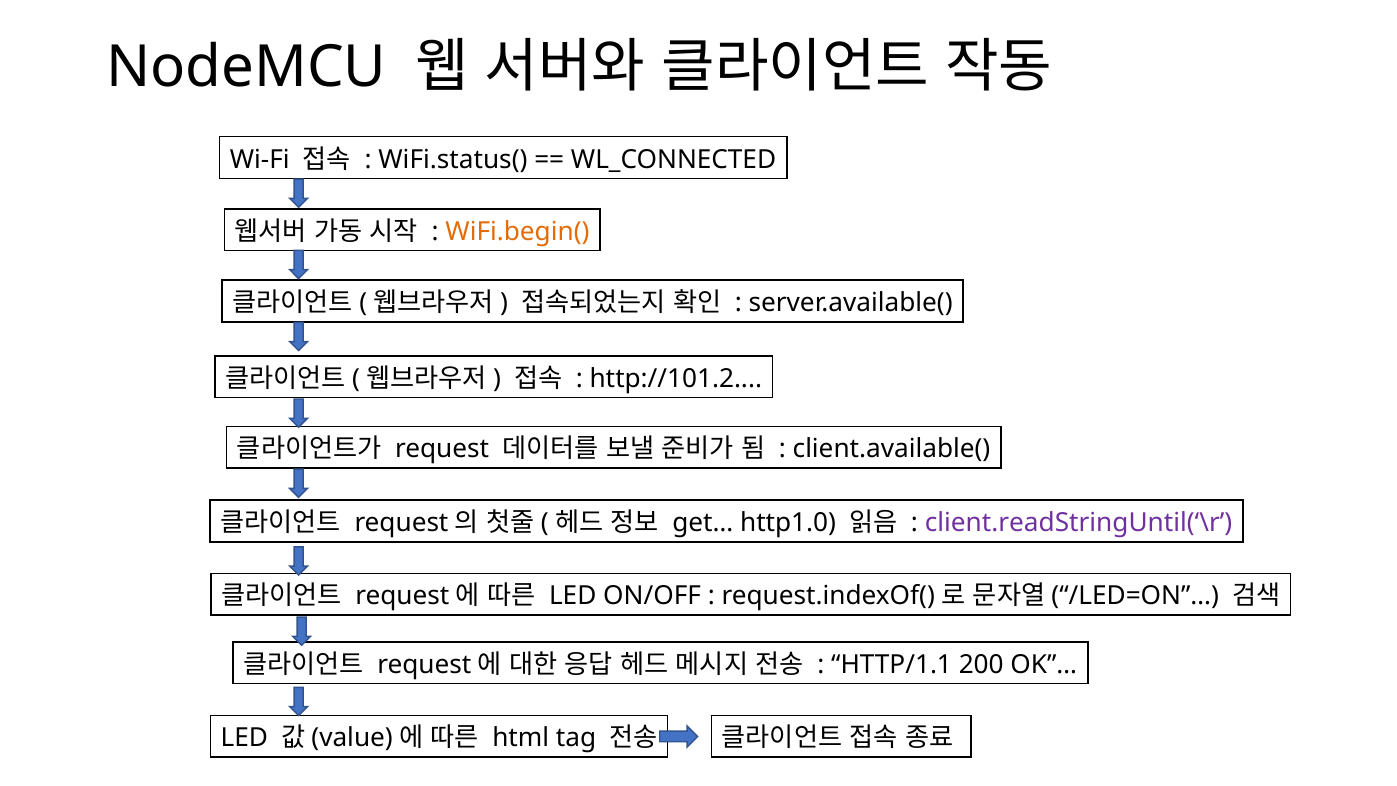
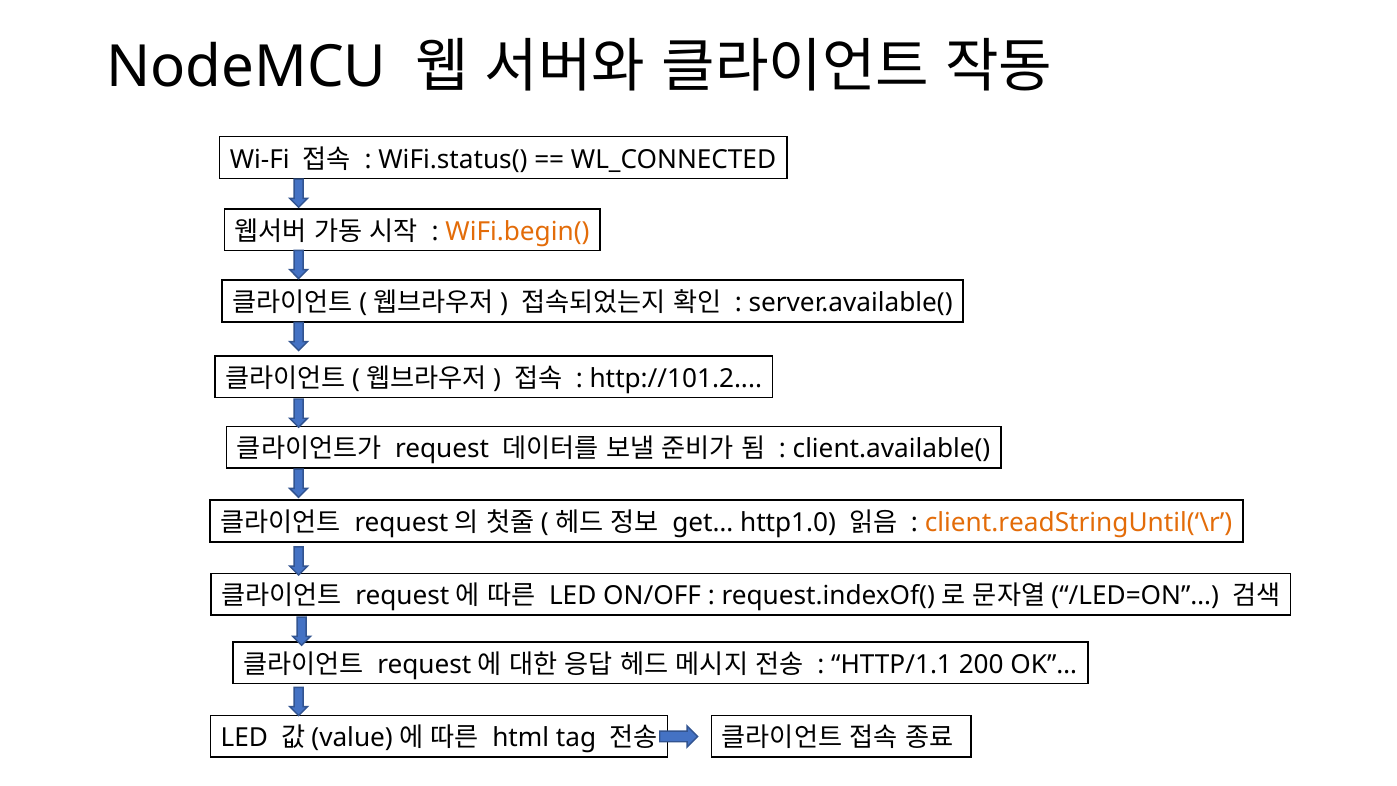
client.readStringUntil(‘\r colour: purple -> orange (1079, 523)
